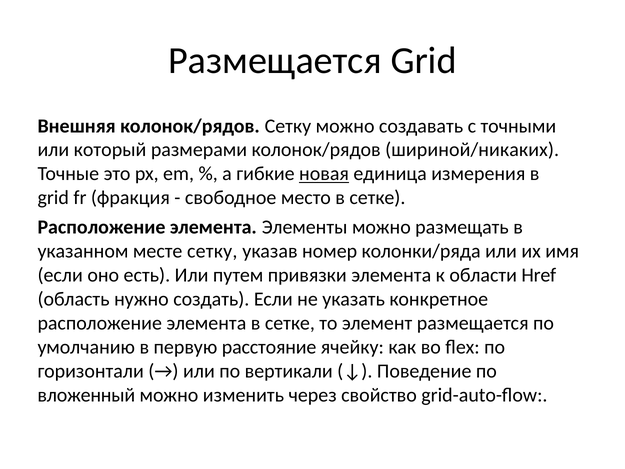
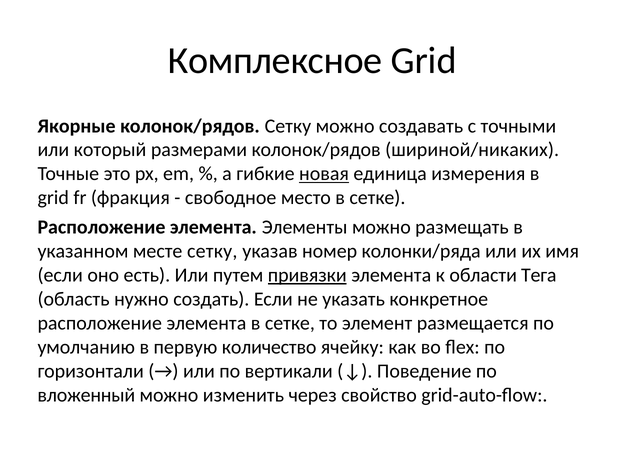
Размещается: Размещается -> Комплексное (275, 61)
Внешняя: Внешняя -> Якорные (77, 126)
привязки underline: none -> present (307, 275)
Href: Href -> Тега (539, 275)
расстояние: расстояние -> количество (269, 347)
